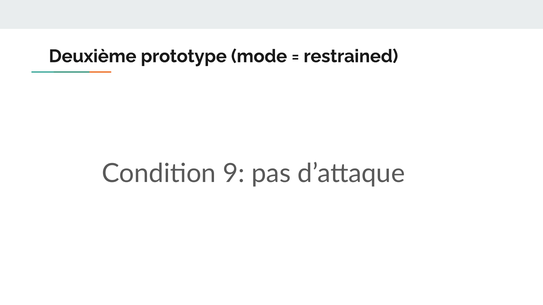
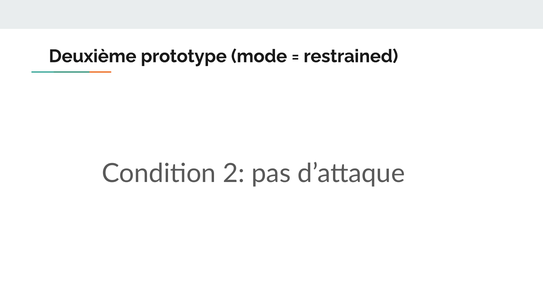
9: 9 -> 2 (234, 174)
